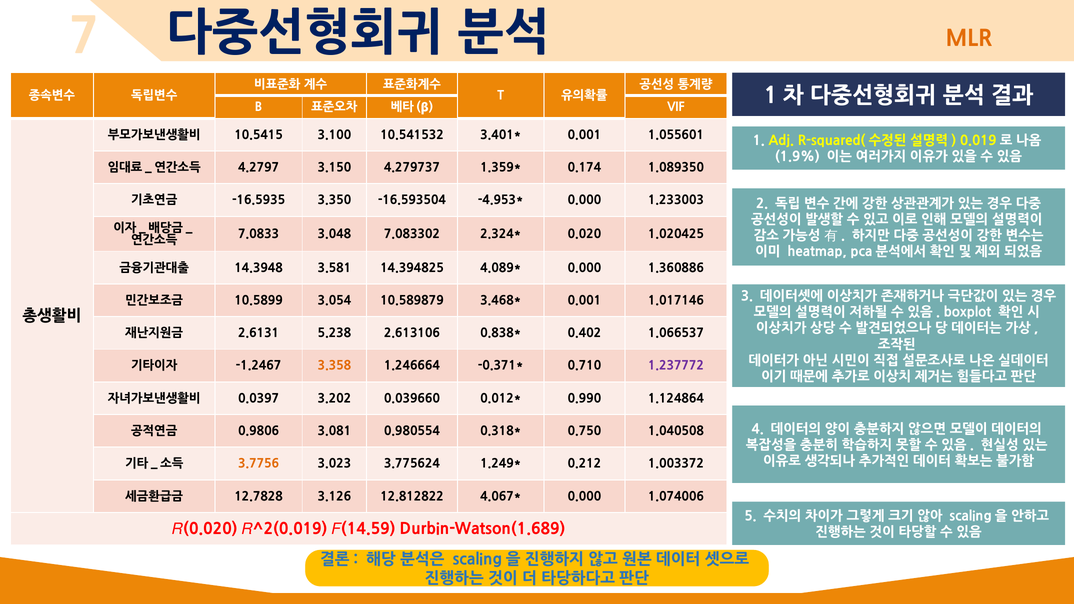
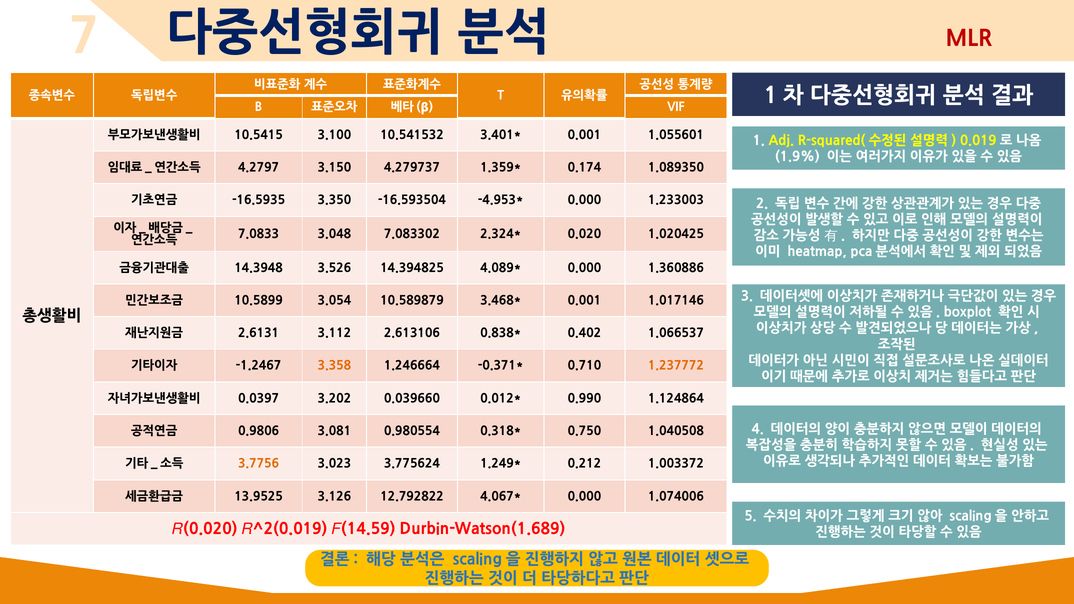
MLR colour: orange -> red (969, 39)
3.581: 3.581 -> 3.526 (334, 268)
5.238: 5.238 -> 3.112 (334, 333)
1.237772 colour: purple -> orange (676, 366)
12.7828: 12.7828 -> 13.9525 (259, 497)
12.812822: 12.812822 -> 12.792822 (412, 497)
